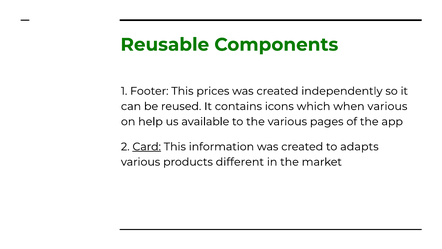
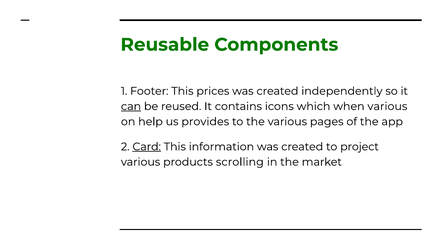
can underline: none -> present (131, 106)
available: available -> provides (205, 121)
adapts: adapts -> project (359, 146)
different: different -> scrolling (240, 162)
